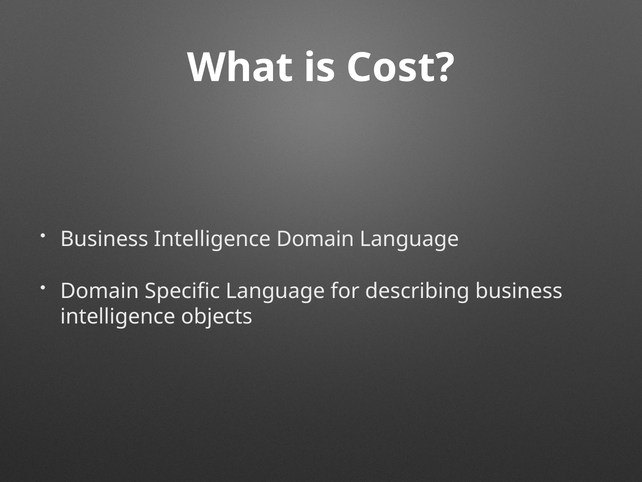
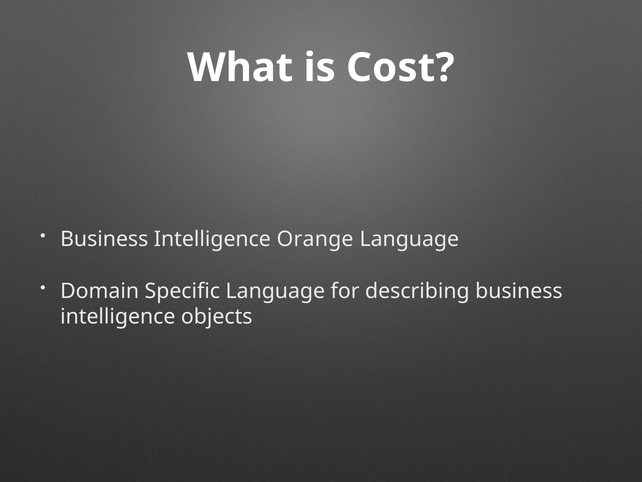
Intelligence Domain: Domain -> Orange (315, 239)
